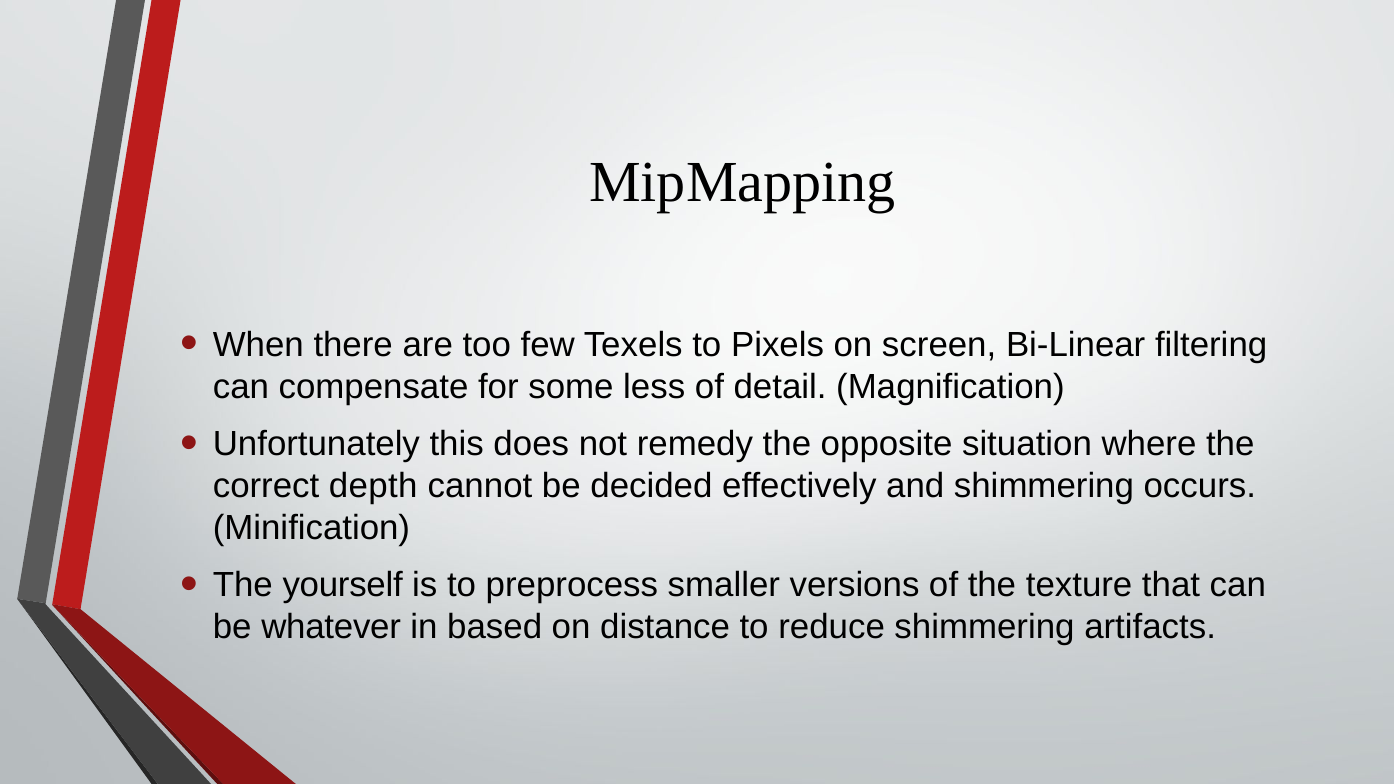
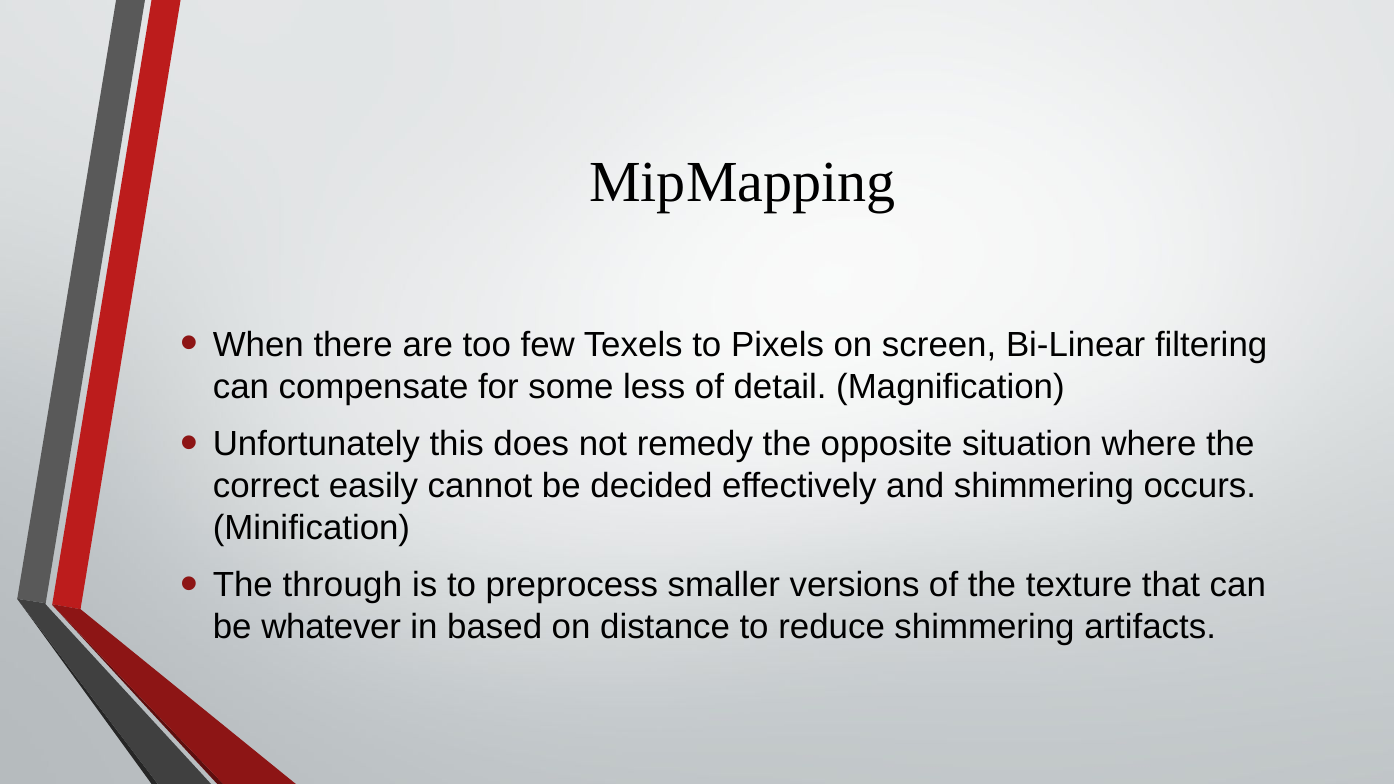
depth: depth -> easily (373, 486)
yourself: yourself -> through (342, 585)
